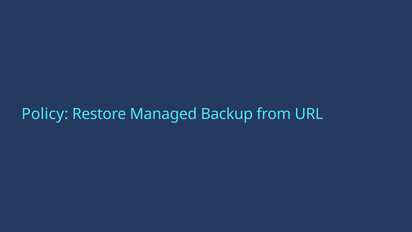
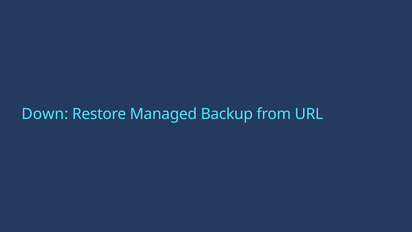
Policy: Policy -> Down (45, 114)
